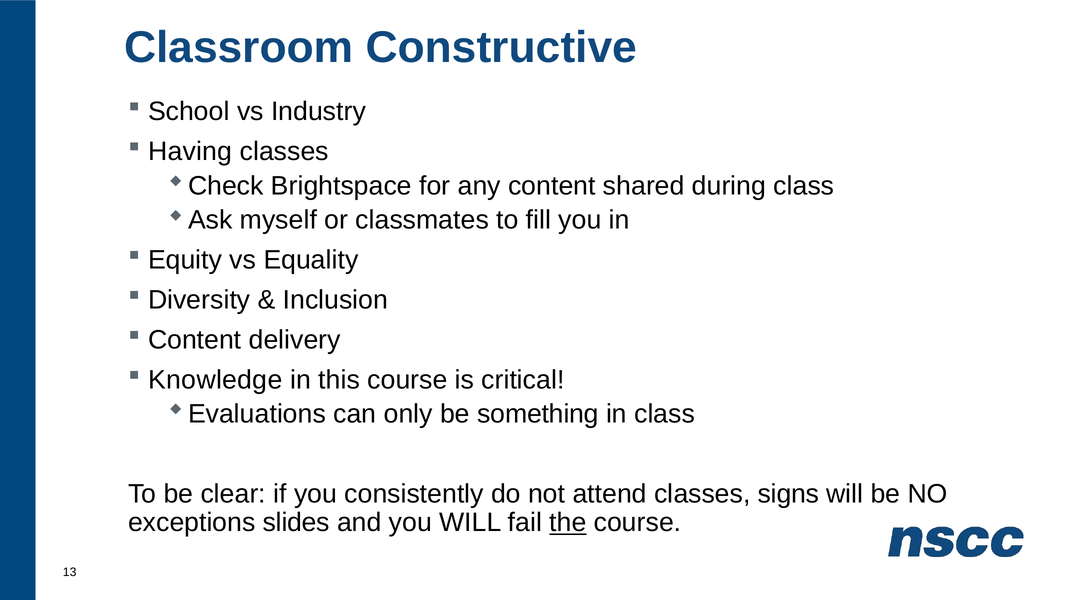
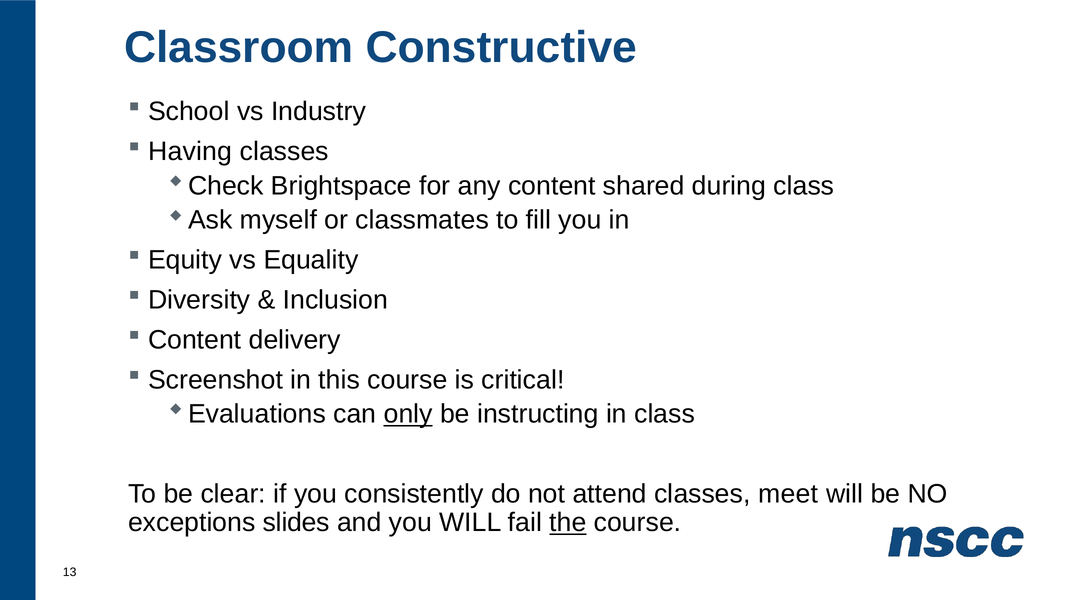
Knowledge: Knowledge -> Screenshot (215, 380)
only underline: none -> present (408, 414)
something: something -> instructing (538, 414)
signs: signs -> meet (788, 494)
